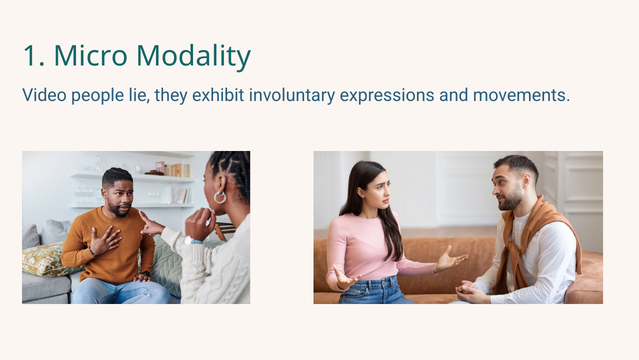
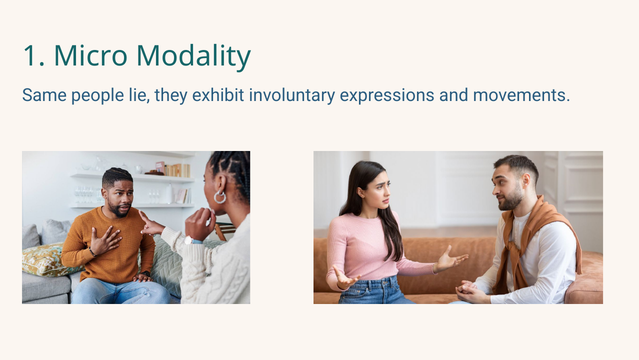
Video: Video -> Same (44, 95)
